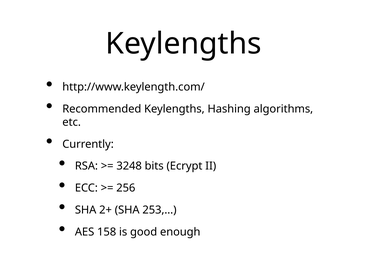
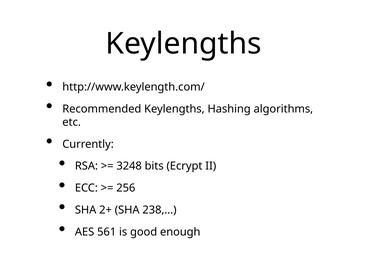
253,…: 253,… -> 238,… (159, 210)
158: 158 -> 561 (107, 232)
